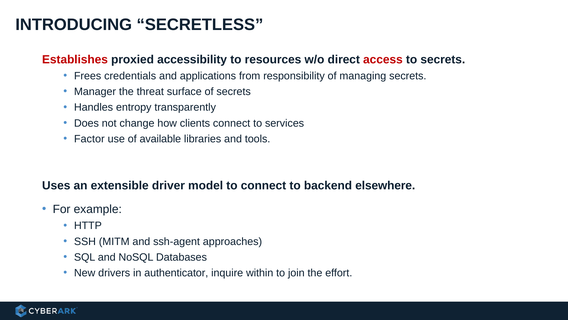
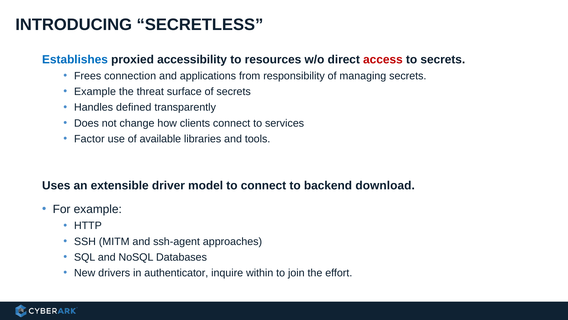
Establishes colour: red -> blue (75, 59)
credentials: credentials -> connection (130, 76)
Manager: Manager -> Example (95, 91)
entropy: entropy -> defined (134, 107)
elsewhere: elsewhere -> download (385, 185)
